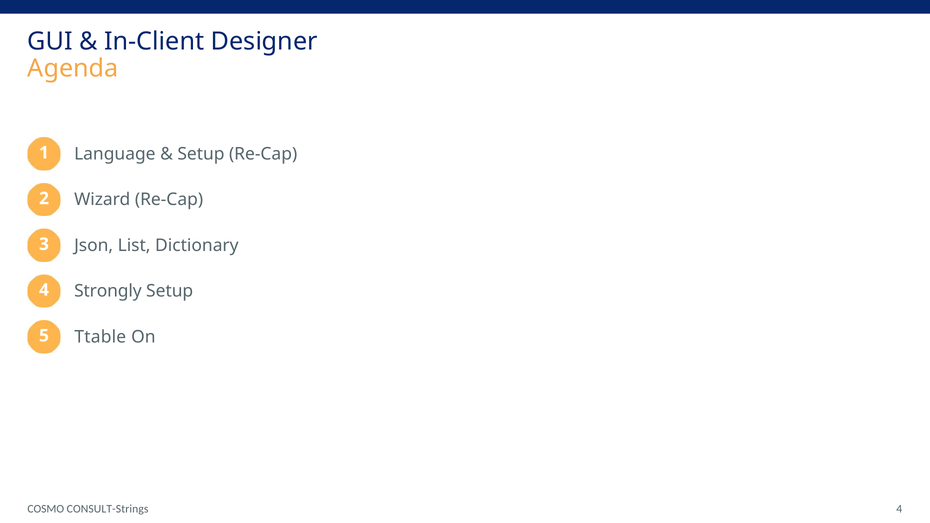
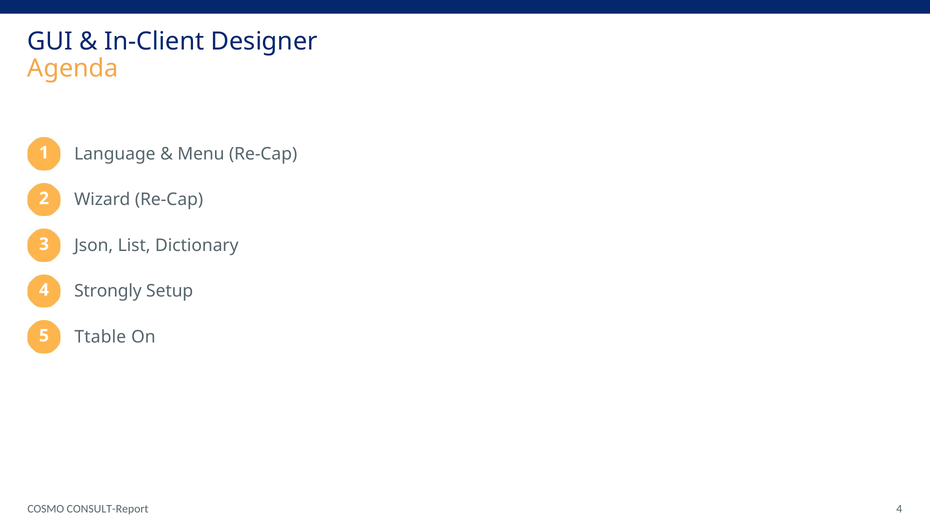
Setup: Setup -> Menu (201, 154)
CONSULT-Strings: CONSULT-Strings -> CONSULT-Report (108, 509)
